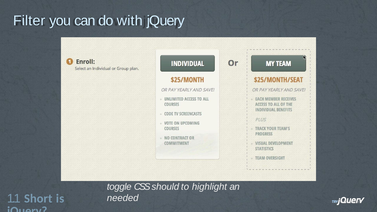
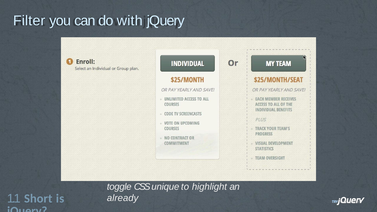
should: should -> unique (165, 187)
needed: needed -> already (123, 198)
